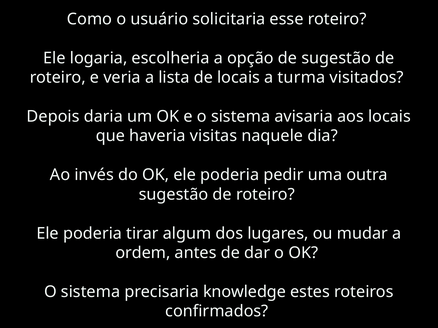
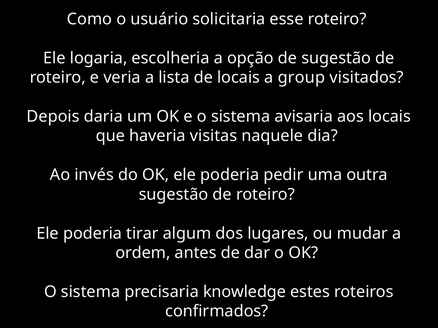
turma: turma -> group (301, 78)
